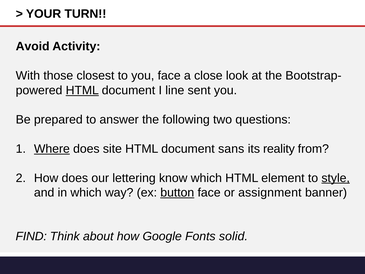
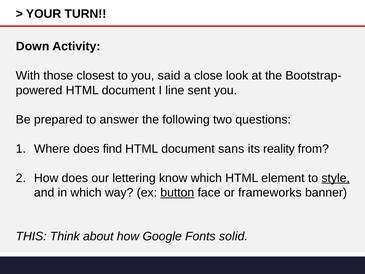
Avoid: Avoid -> Down (33, 46)
you face: face -> said (169, 76)
HTML underline: present -> none (82, 90)
Where underline: present -> none (52, 149)
site: site -> find (112, 149)
assignment: assignment -> frameworks (270, 192)
FIND: FIND -> THIS (31, 236)
